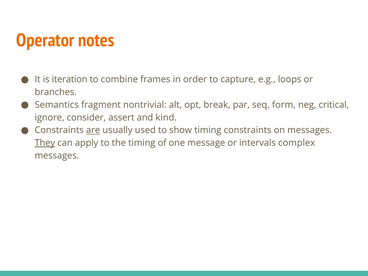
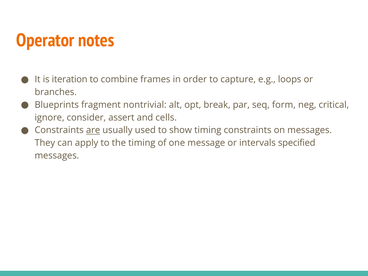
Semantics: Semantics -> Blueprints (57, 105)
kind: kind -> cells (166, 118)
They underline: present -> none (45, 143)
complex: complex -> specified (297, 143)
